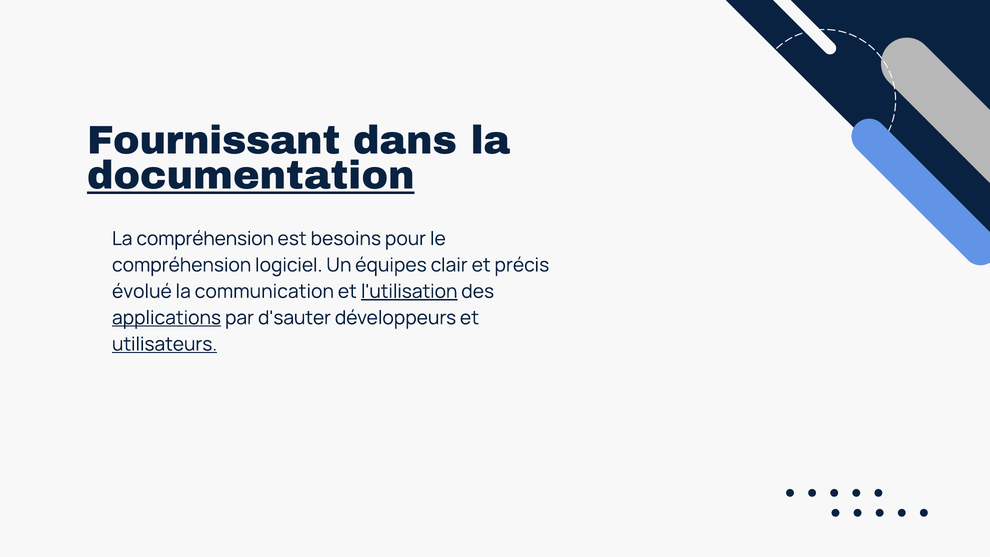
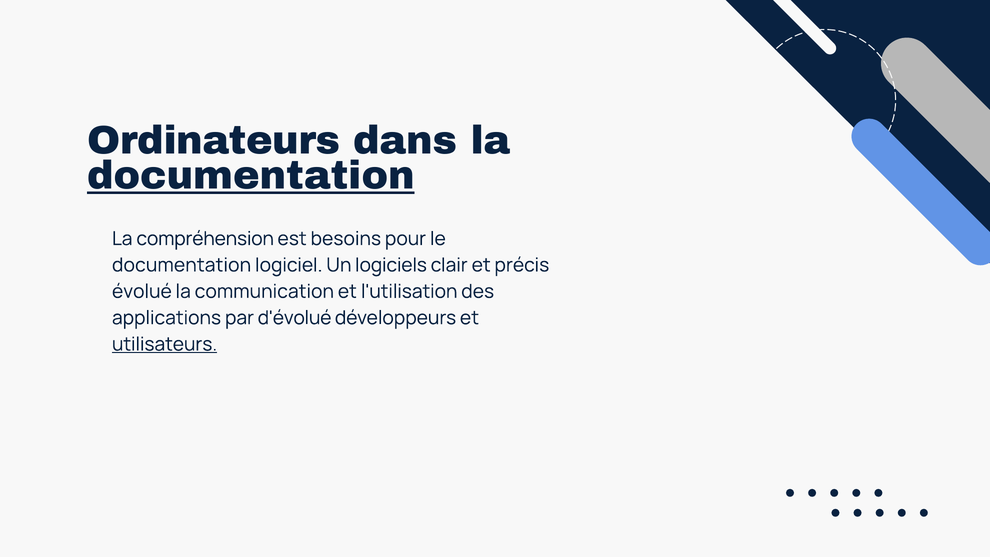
Fournissant: Fournissant -> Ordinateurs (214, 141)
compréhension: compréhension -> documentation (182, 265)
équipes: équipes -> logiciels (391, 265)
l'utilisation underline: present -> none (409, 291)
applications underline: present -> none (167, 318)
d'sauter: d'sauter -> d'évolué (295, 318)
